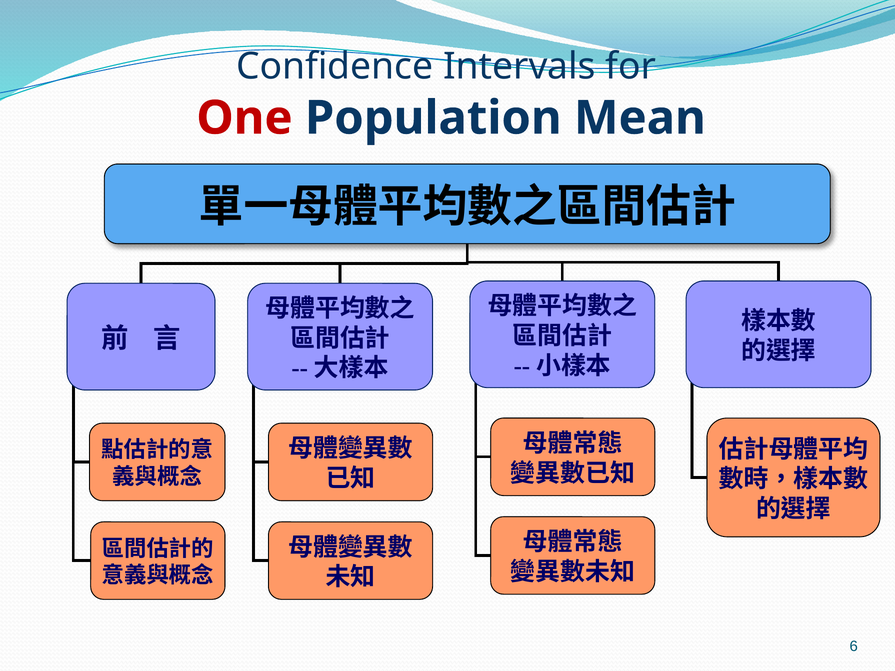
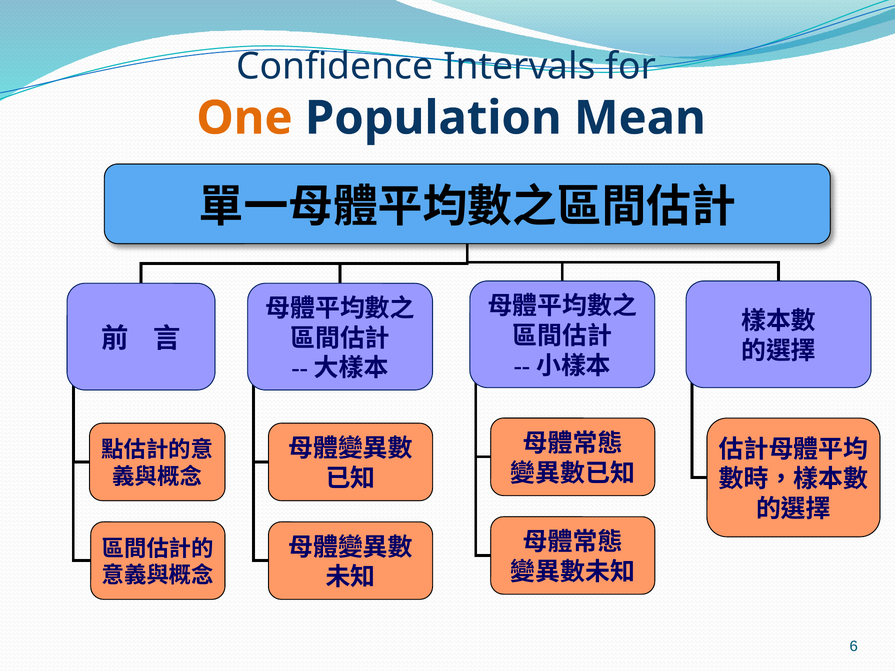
One colour: red -> orange (244, 118)
